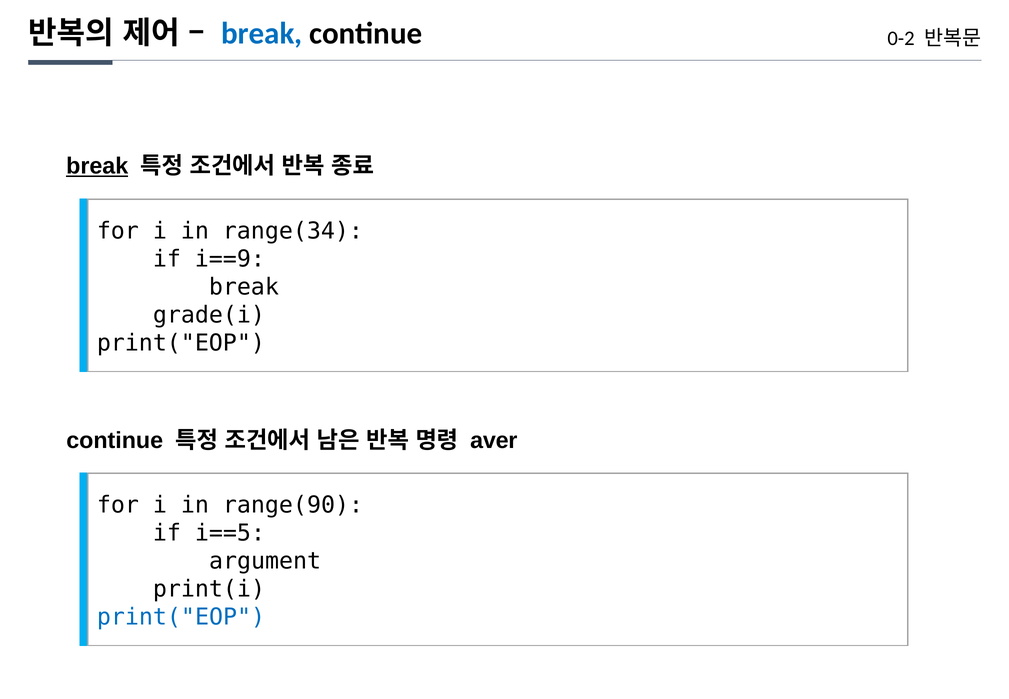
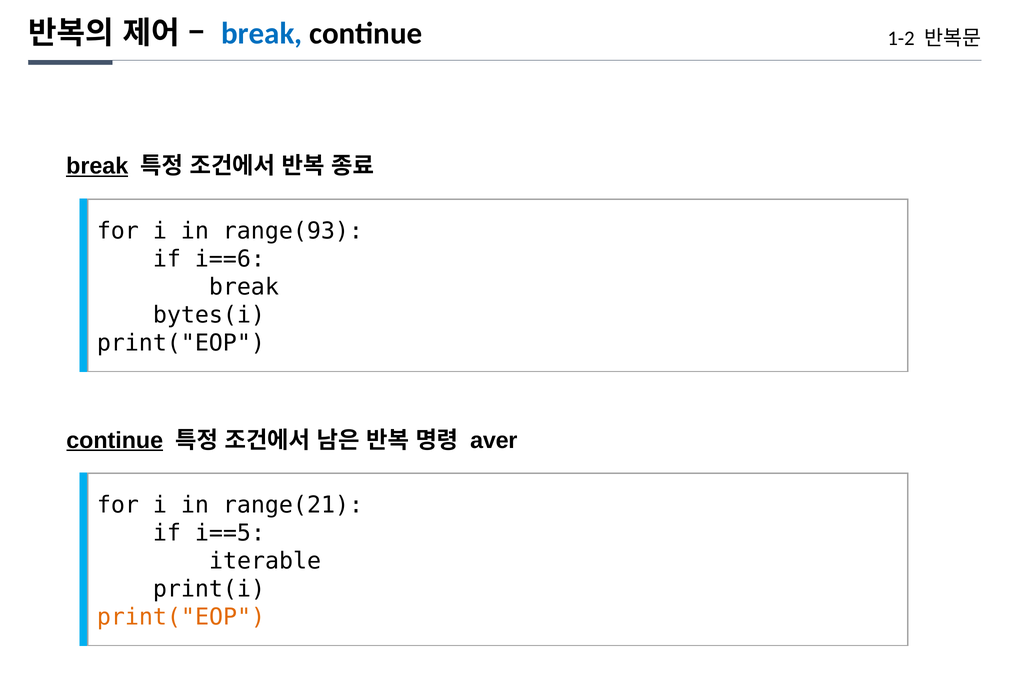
0-2: 0-2 -> 1-2 (901, 38)
range(34: range(34 -> range(93 (293, 231)
i==9: i==9 -> i==6 (230, 259)
grade(i: grade(i -> bytes(i (209, 315)
continue underline: none -> present (115, 440)
range(90: range(90 -> range(21 (293, 505)
argument: argument -> iterable (265, 561)
print("EOP colour: blue -> orange (181, 617)
